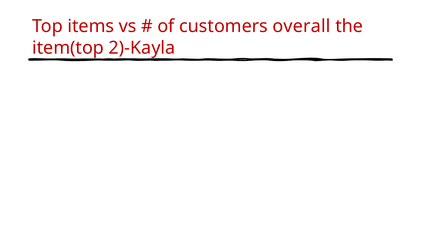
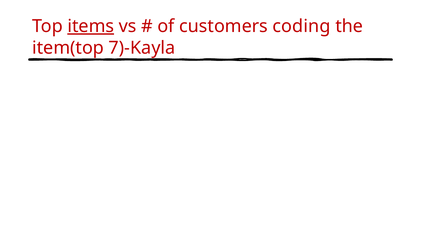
items underline: none -> present (91, 26)
overall: overall -> coding (302, 26)
2)-Kayla: 2)-Kayla -> 7)-Kayla (142, 48)
